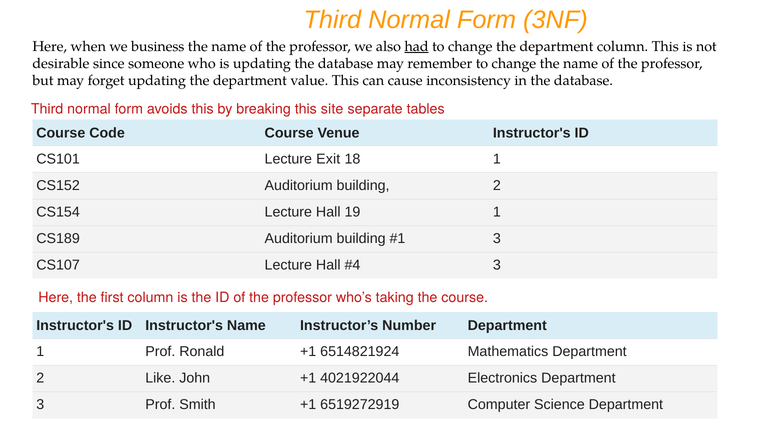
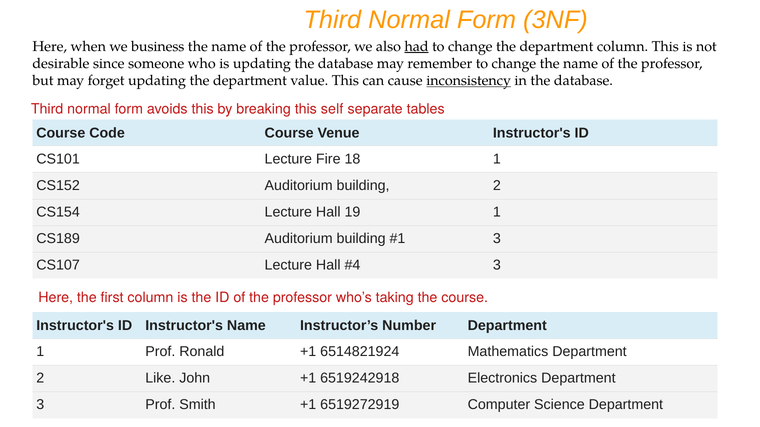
inconsistency underline: none -> present (469, 81)
site: site -> self (332, 109)
Exit: Exit -> Fire (328, 159)
4021922044: 4021922044 -> 6519242918 (360, 379)
